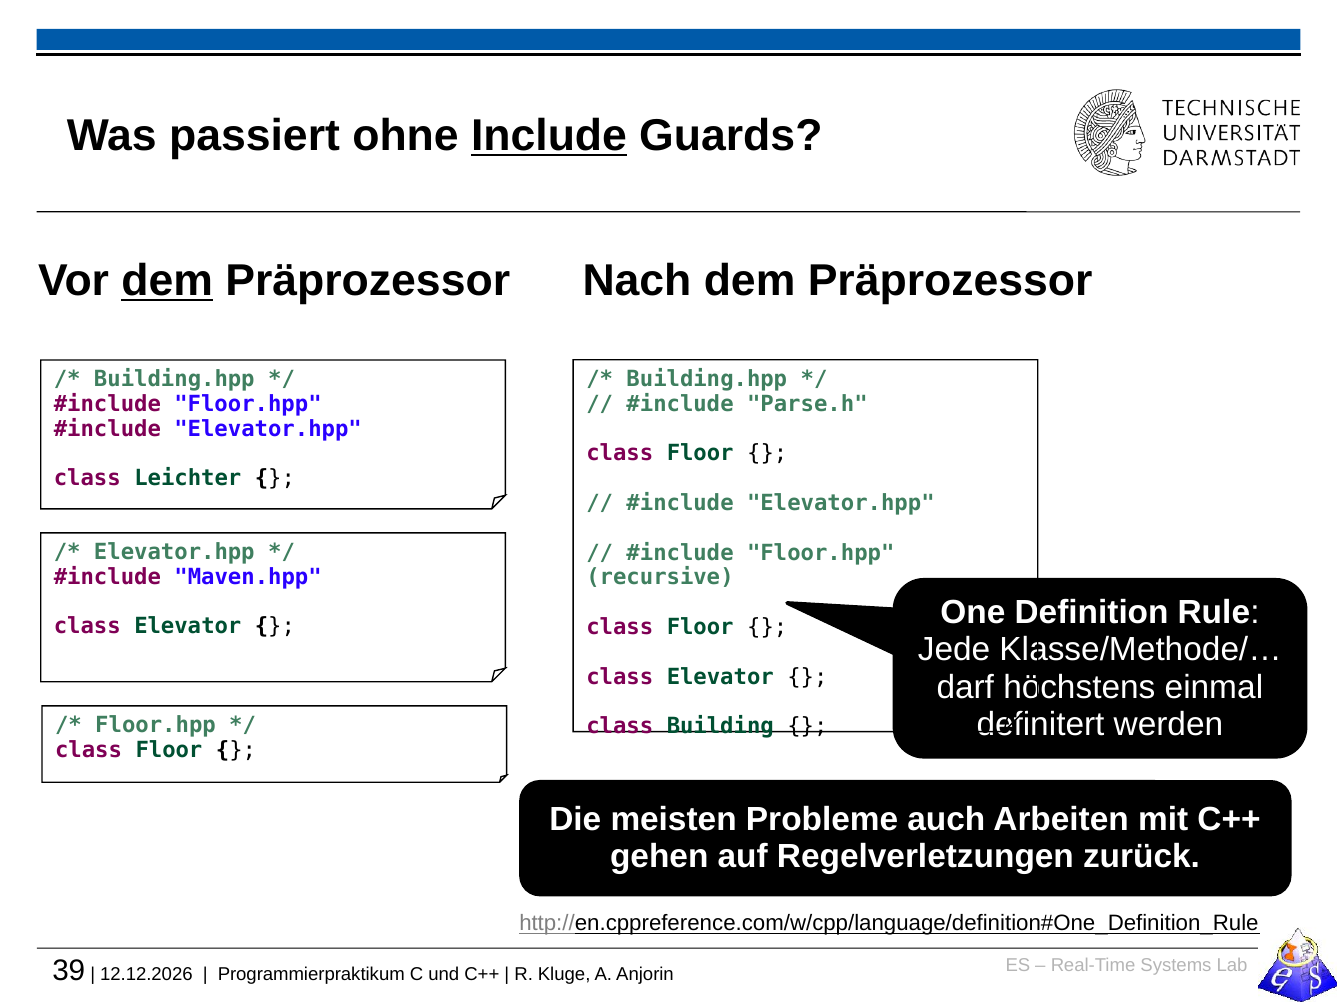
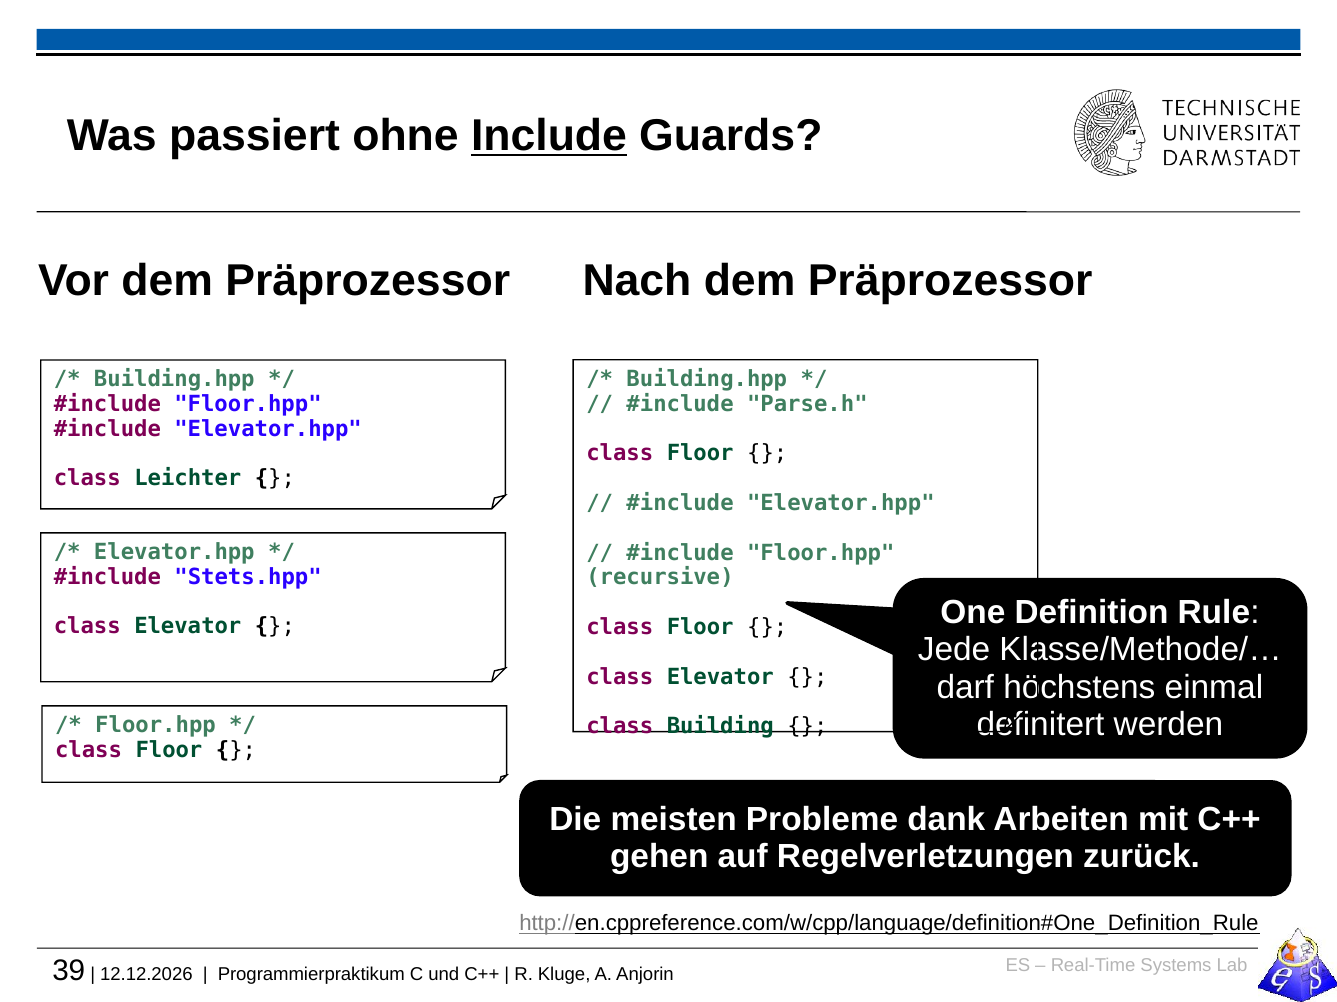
dem underline: present -> none (167, 281)
Maven.hpp: Maven.hpp -> Stets.hpp (248, 577)
auch: auch -> dank (946, 820)
